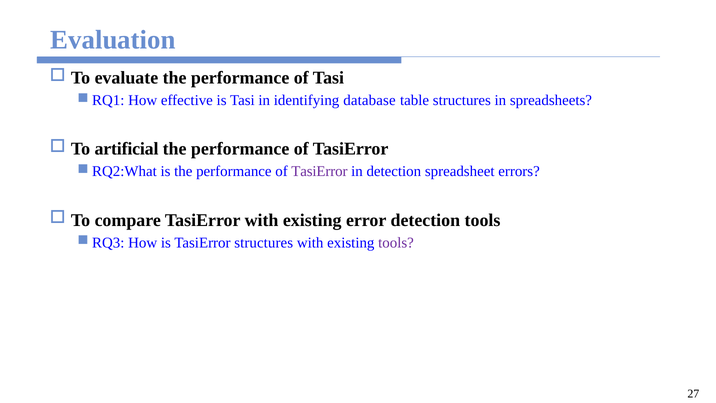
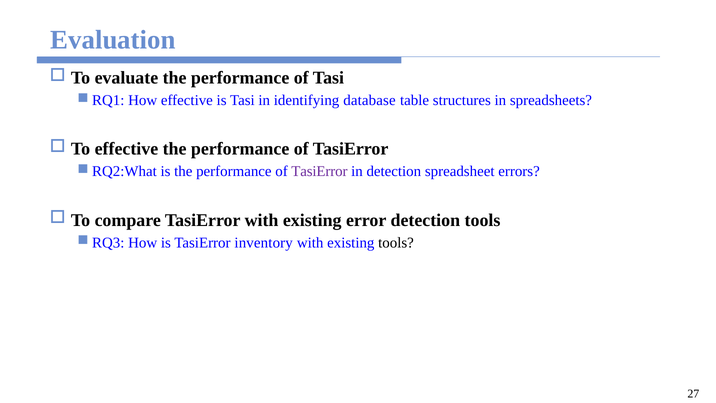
To artificial: artificial -> effective (126, 149)
TasiError structures: structures -> inventory (264, 242)
tools colour: purple -> black (396, 242)
